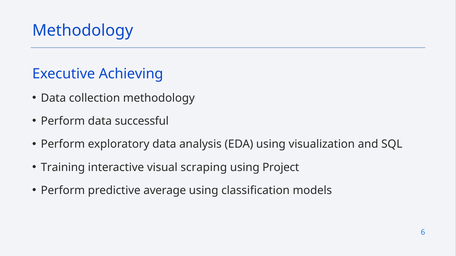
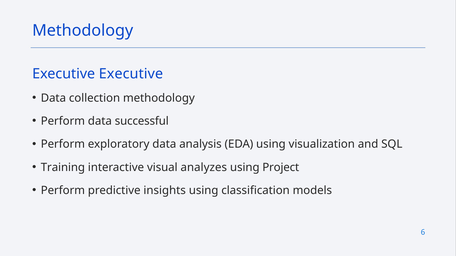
Executive Achieving: Achieving -> Executive (131, 74)
scraping: scraping -> analyzes (204, 168)
average: average -> insights (165, 191)
